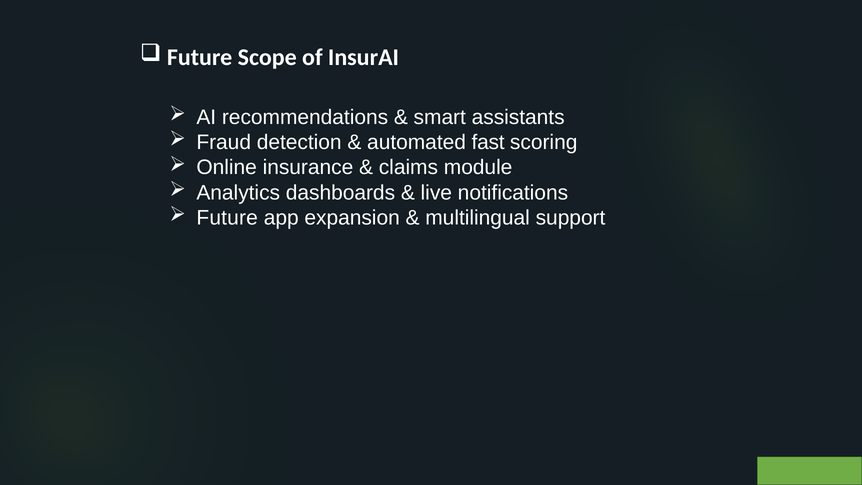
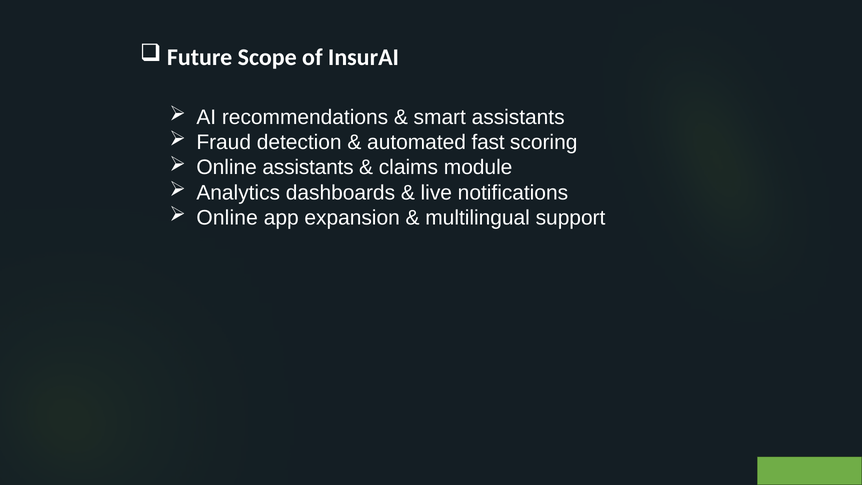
Online insurance: insurance -> assistants (308, 167)
Future: Future -> Online (227, 218)
